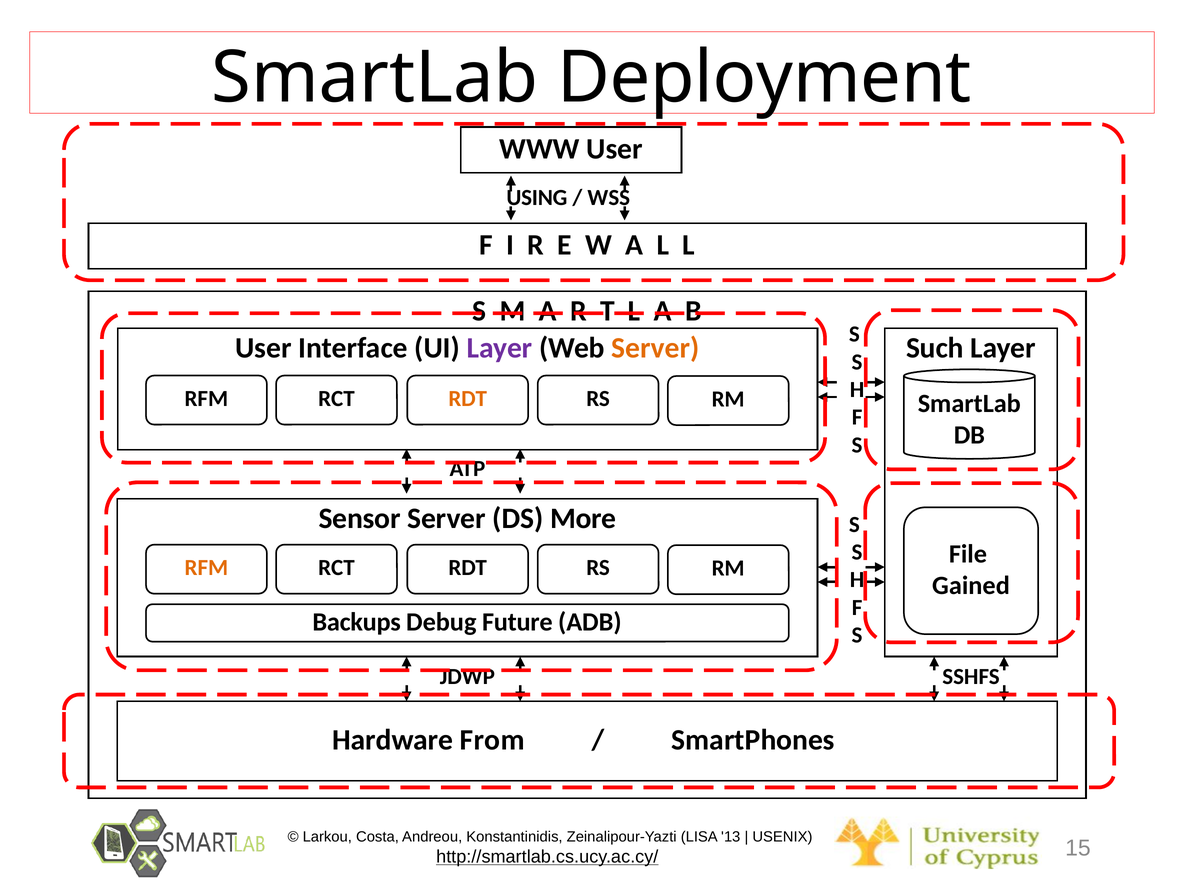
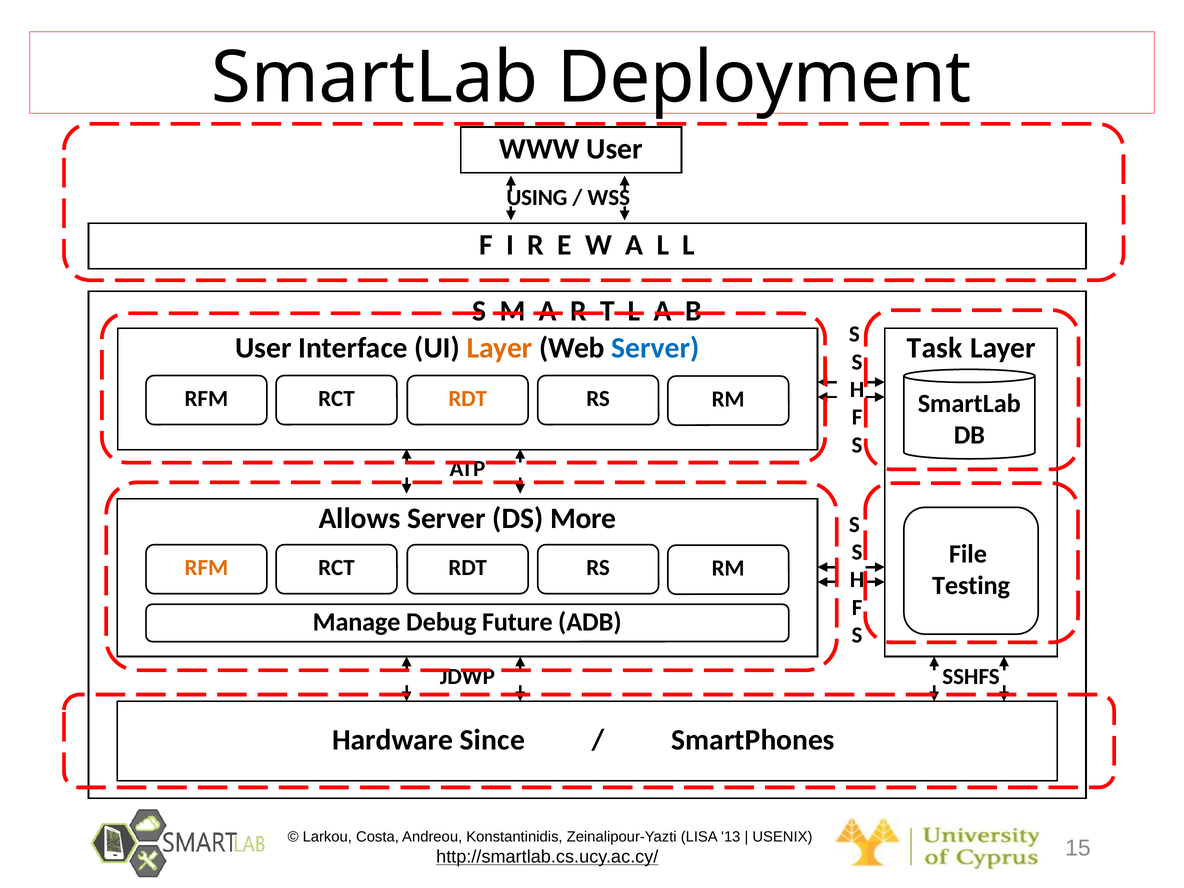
Layer colour: purple -> orange (500, 348)
Server colour: orange -> blue (655, 348)
Such: Such -> Task (935, 348)
Sensor: Sensor -> Allows (360, 518)
Gained: Gained -> Testing (971, 585)
Backups: Backups -> Manage (357, 622)
From: From -> Since (492, 740)
